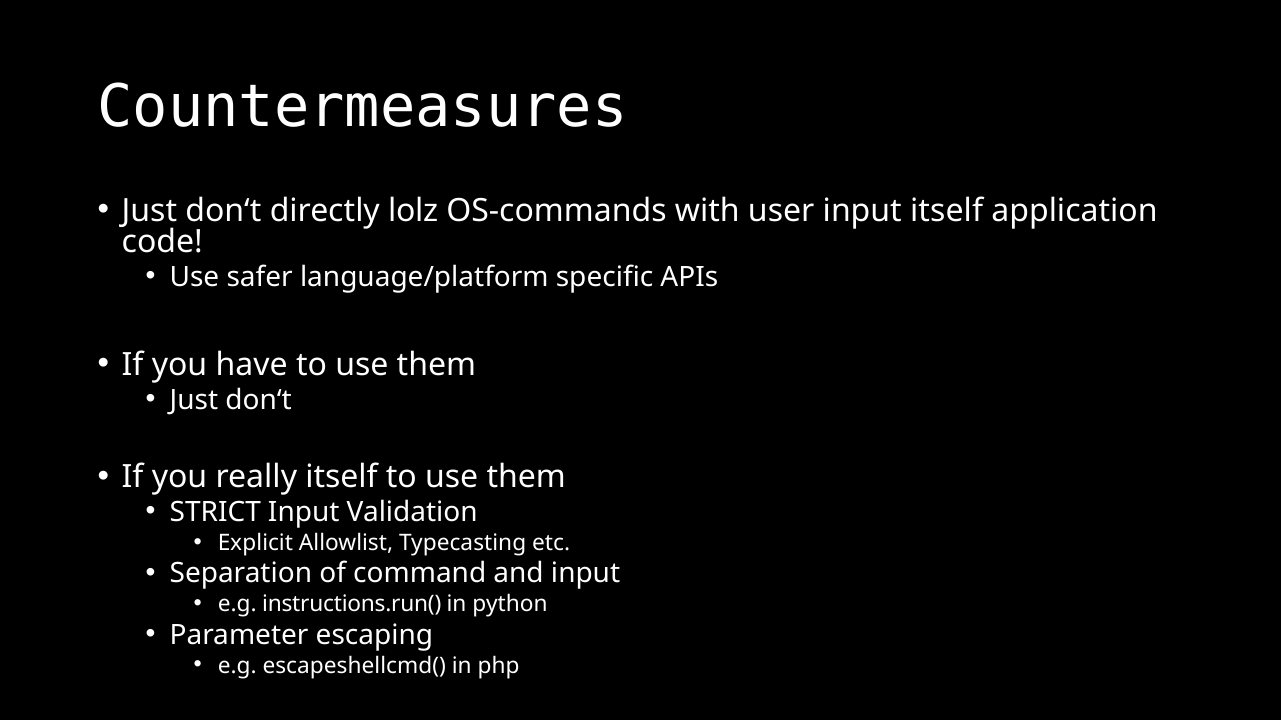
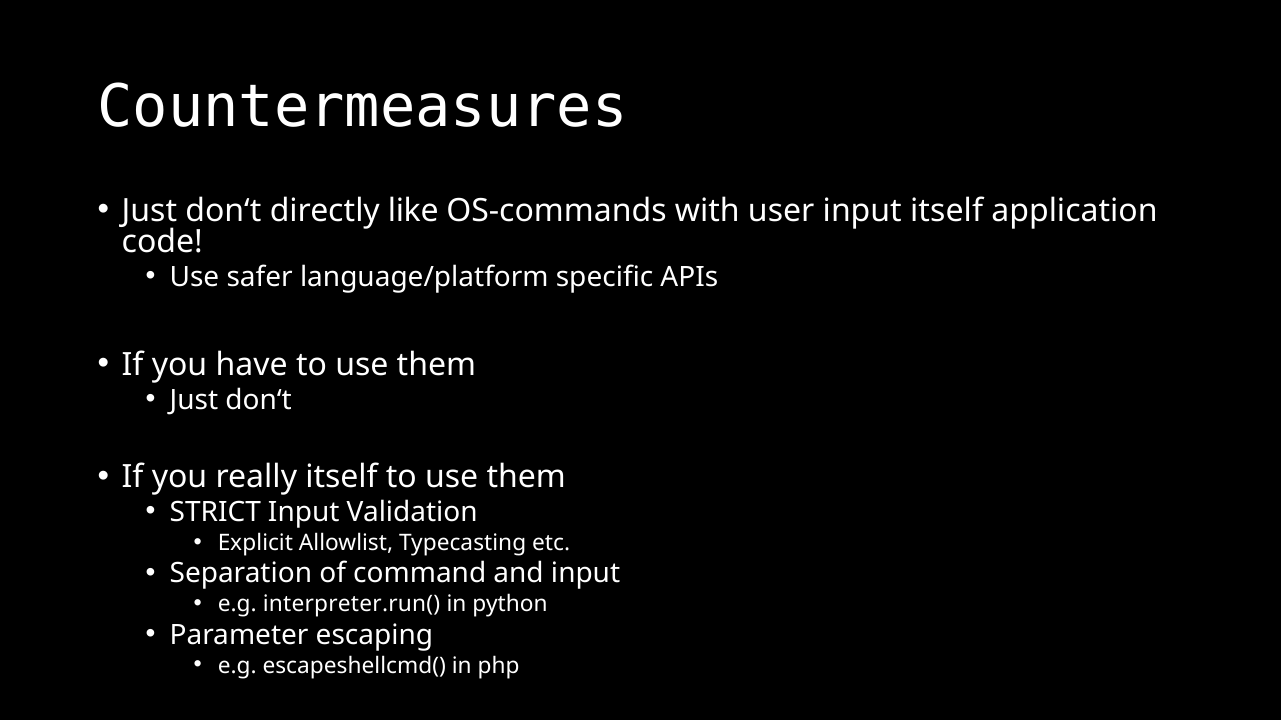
lolz: lolz -> like (413, 211)
instructions.run(: instructions.run( -> interpreter.run( (352, 605)
